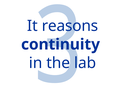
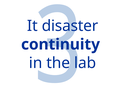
reasons: reasons -> disaster (70, 26)
